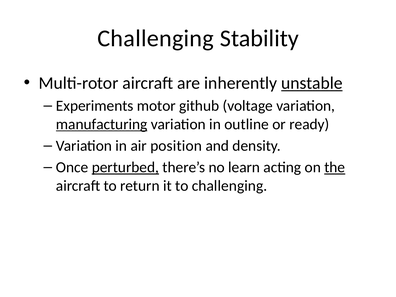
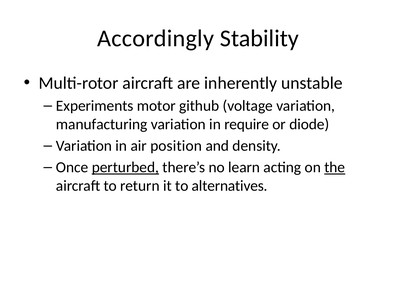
Challenging: Challenging -> Accordingly (156, 38)
unstable underline: present -> none (312, 83)
manufacturing underline: present -> none (102, 124)
outline: outline -> require (247, 124)
ready: ready -> diode (309, 124)
to challenging: challenging -> alternatives (230, 186)
